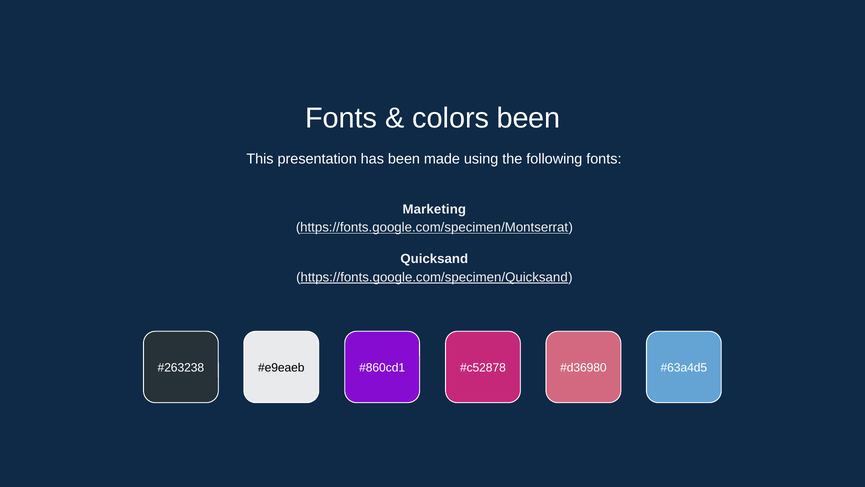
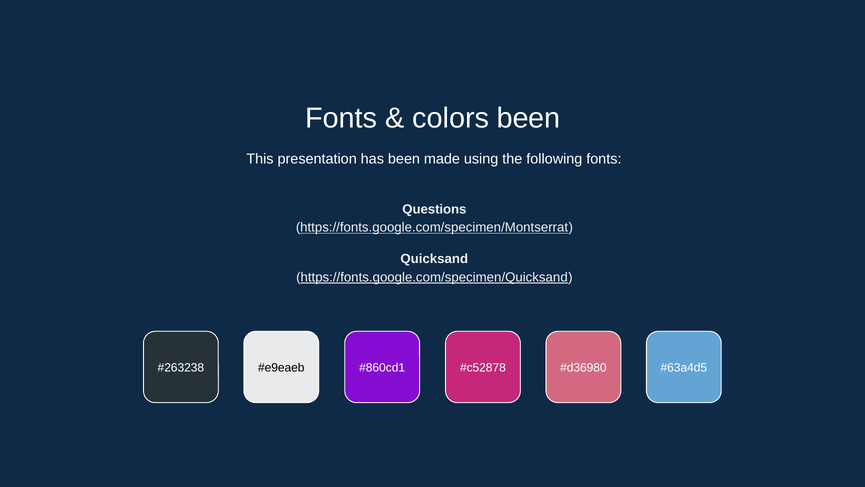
Marketing: Marketing -> Questions (434, 209)
